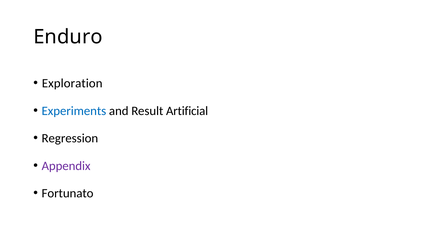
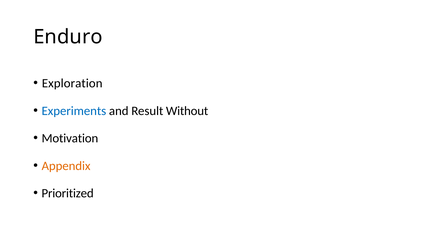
Artificial: Artificial -> Without (187, 111)
Regression: Regression -> Motivation (70, 139)
Appendix colour: purple -> orange (66, 166)
Fortunato: Fortunato -> Prioritized (68, 194)
